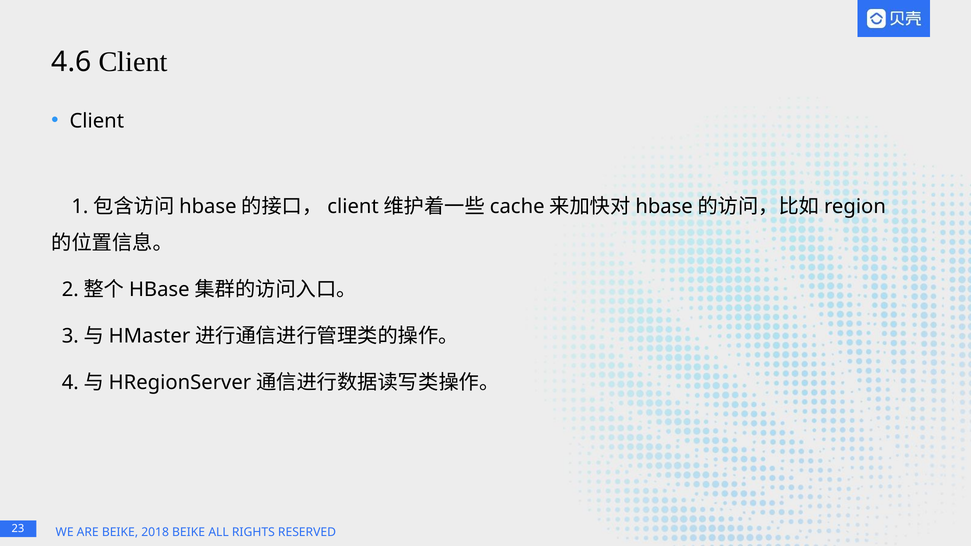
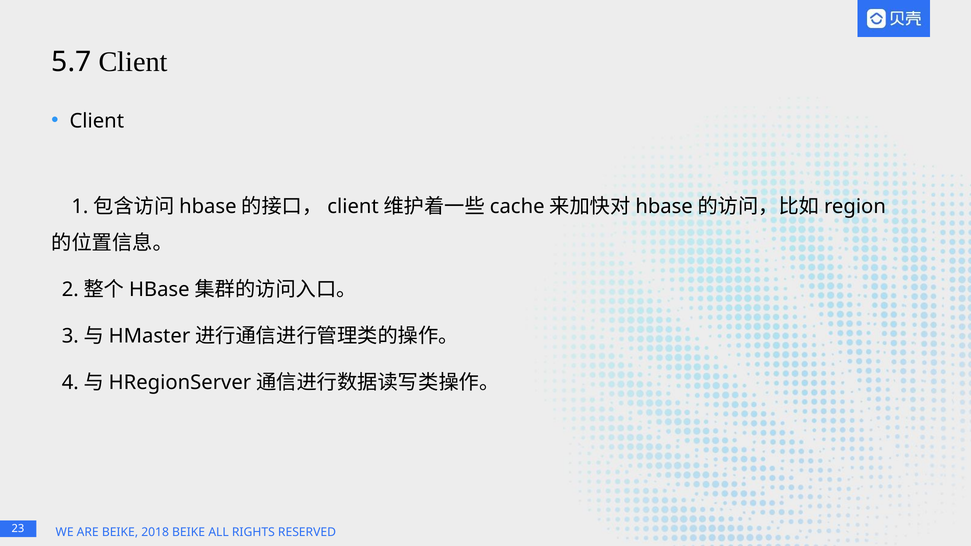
4.6: 4.6 -> 5.7 (71, 62)
